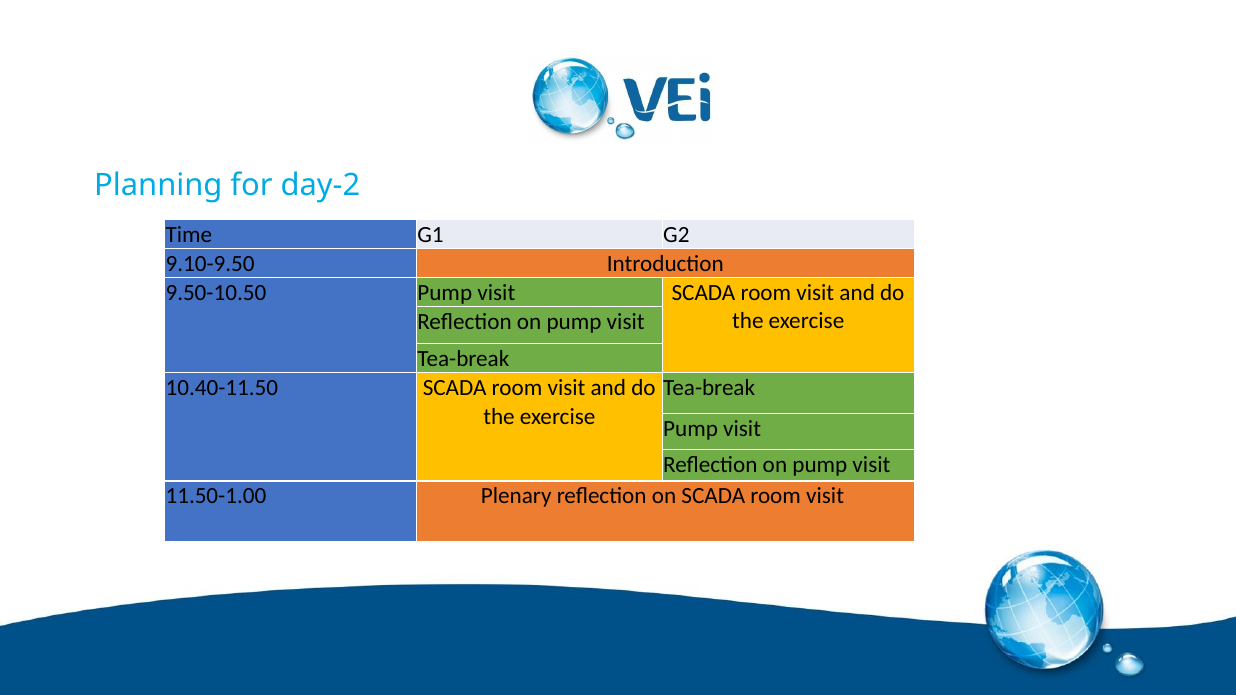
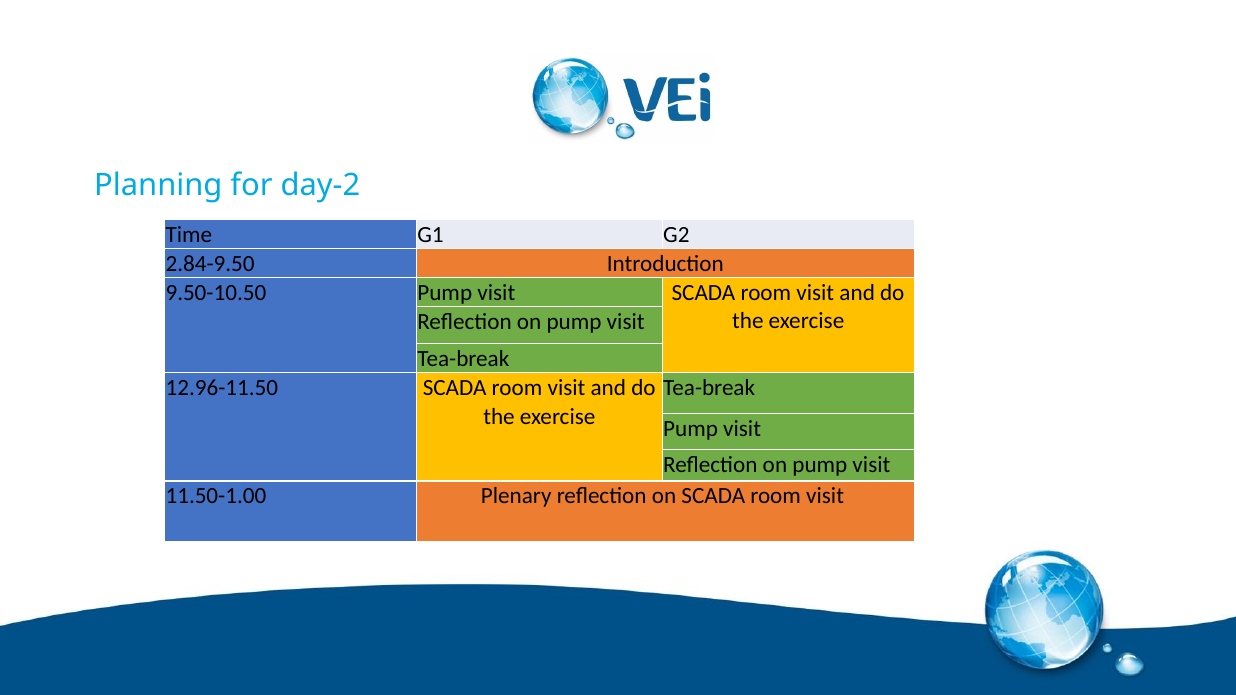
9.10-9.50: 9.10-9.50 -> 2.84-9.50 (210, 264)
10.40-11.50: 10.40-11.50 -> 12.96-11.50 (222, 388)
